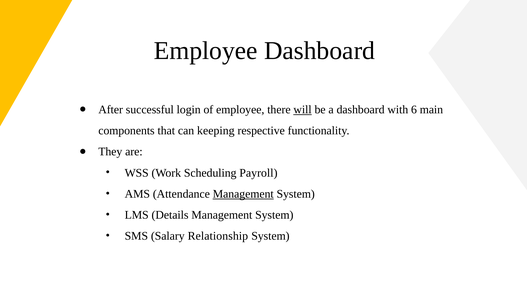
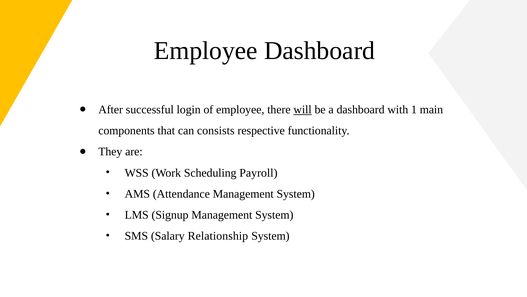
6: 6 -> 1 (414, 109)
keeping: keeping -> consists (216, 130)
Management underline: present -> none (243, 194)
Details: Details -> Signup (170, 215)
